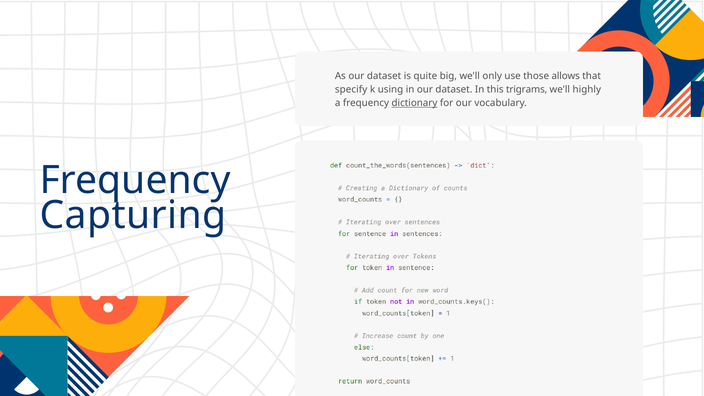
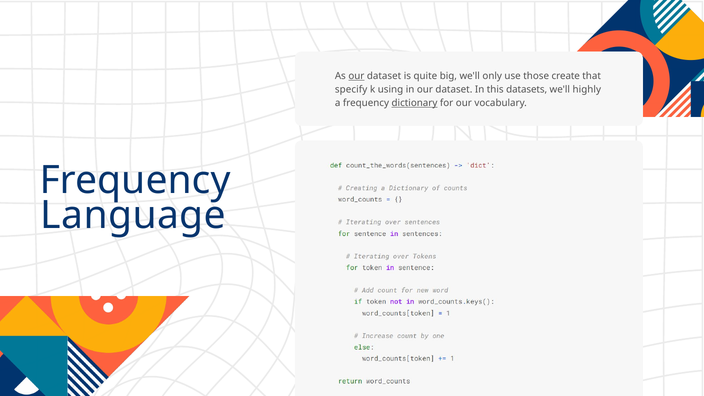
our underline: none -> present (356, 76)
allows: allows -> create (566, 76)
trigrams: trigrams -> datasets (527, 90)
Capturing: Capturing -> Language (133, 215)
